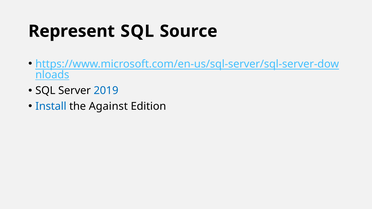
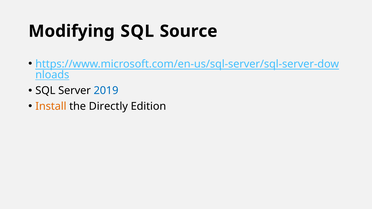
Represent: Represent -> Modifying (72, 31)
Install colour: blue -> orange (51, 106)
Against: Against -> Directly (108, 106)
